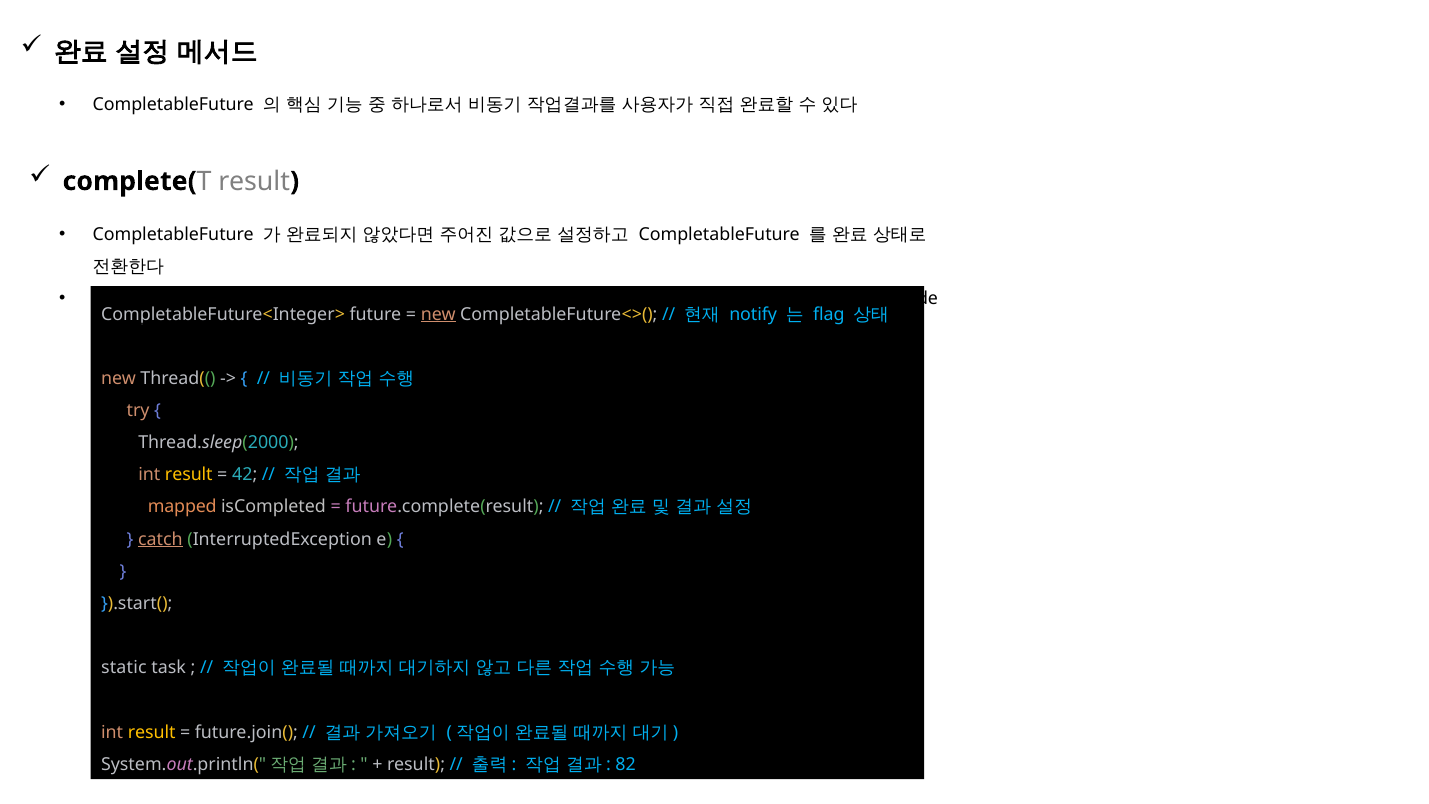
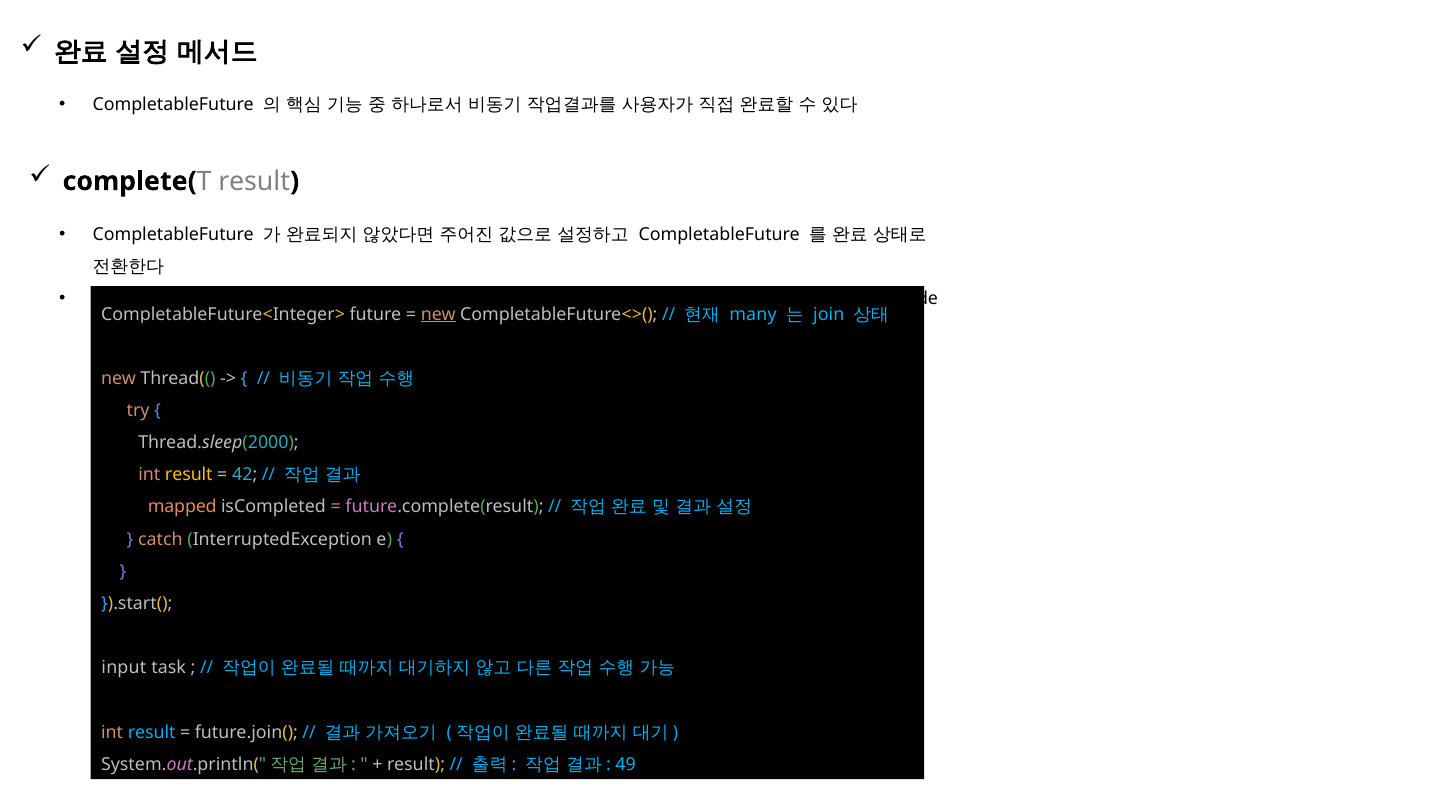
notify: notify -> many (753, 314)
flag: flag -> join (829, 314)
catch underline: present -> none (160, 539)
static: static -> input (124, 668)
result colour: yellow -> light blue (152, 732)
82: 82 -> 49 (626, 764)
